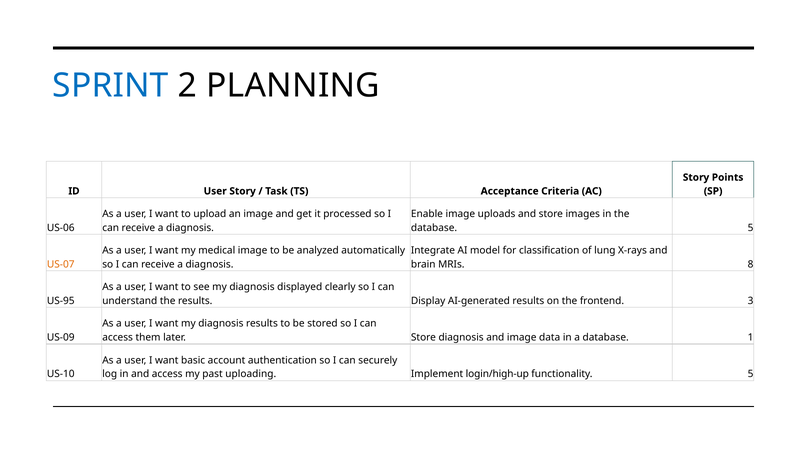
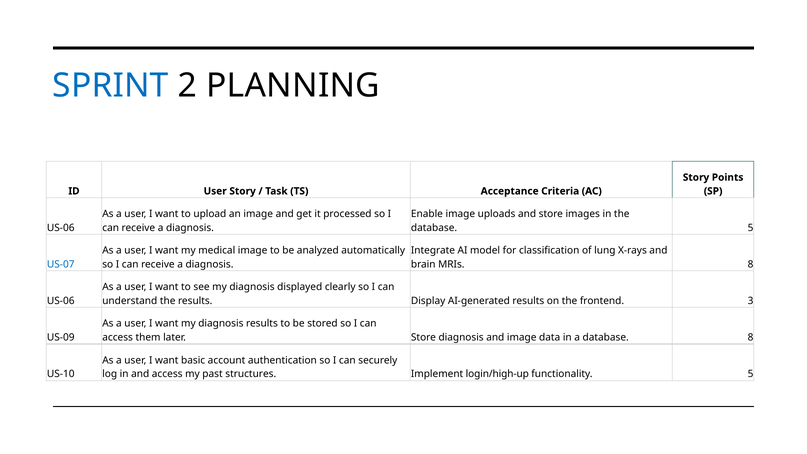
US-07 colour: orange -> blue (61, 264)
US-95: US-95 -> US-06 (61, 301)
database 1: 1 -> 8 (751, 337)
uploading: uploading -> structures (251, 374)
